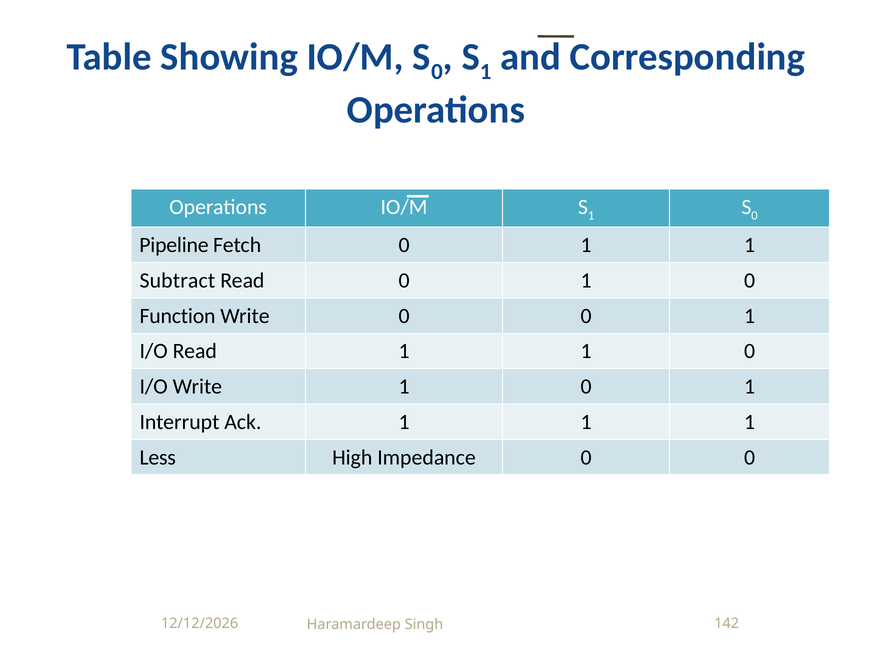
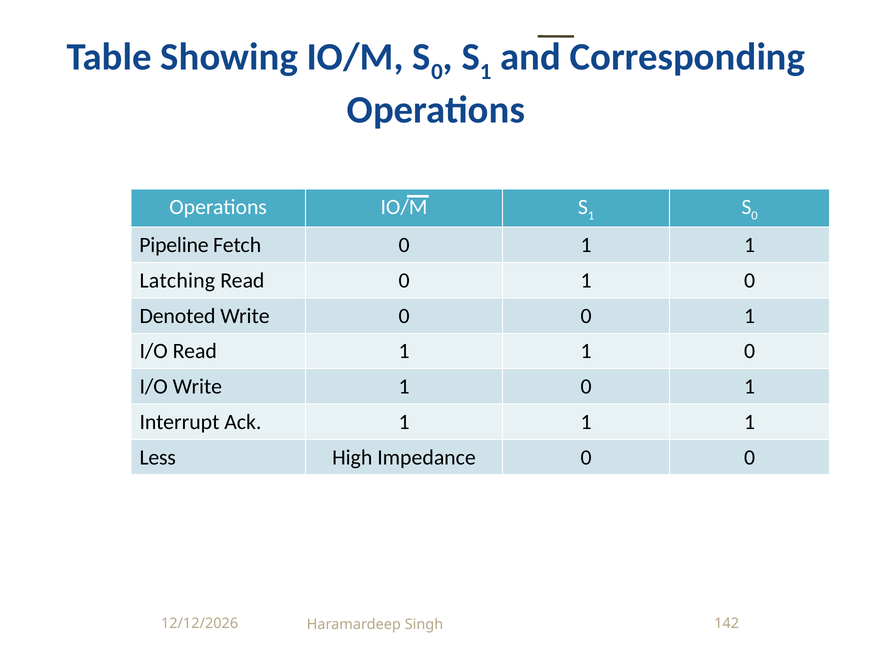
Subtract: Subtract -> Latching (177, 281)
Function: Function -> Denoted (177, 316)
